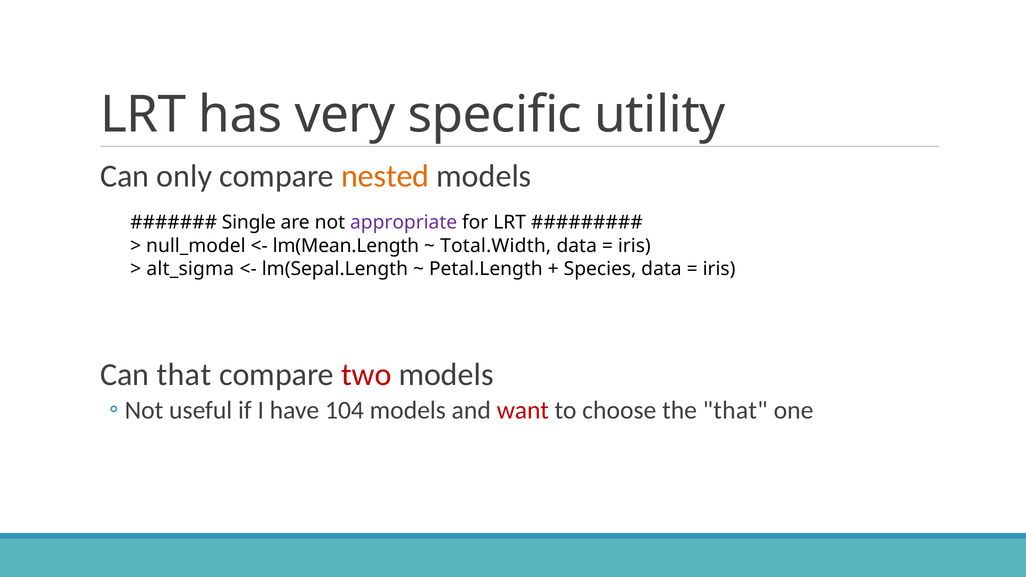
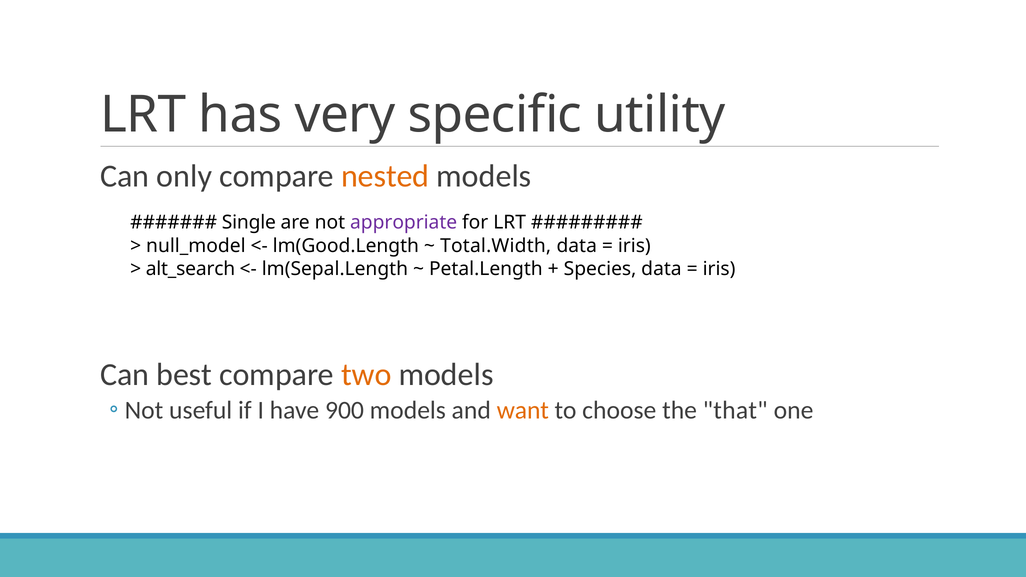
lm(Mean.Length: lm(Mean.Length -> lm(Good.Length (346, 246)
alt_sigma: alt_sigma -> alt_search (190, 269)
Can that: that -> best (184, 375)
two colour: red -> orange (366, 375)
104: 104 -> 900 (344, 410)
want colour: red -> orange (523, 410)
